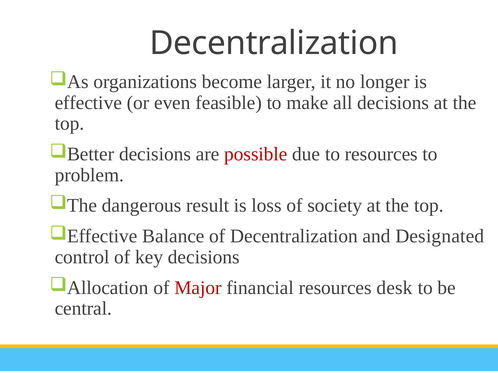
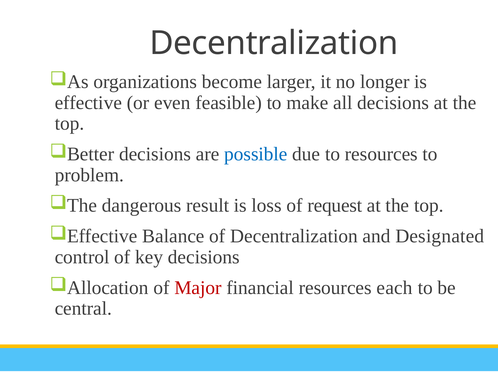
possible colour: red -> blue (256, 154)
society: society -> request (335, 206)
desk: desk -> each (395, 288)
